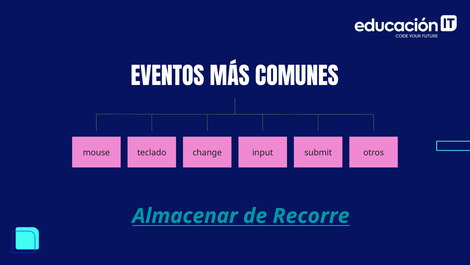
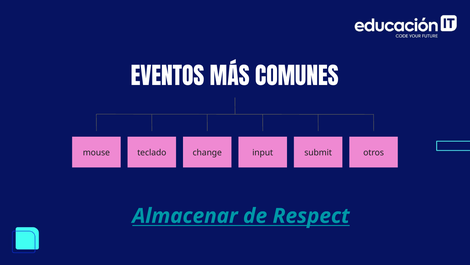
Recorre: Recorre -> Respect (311, 215)
